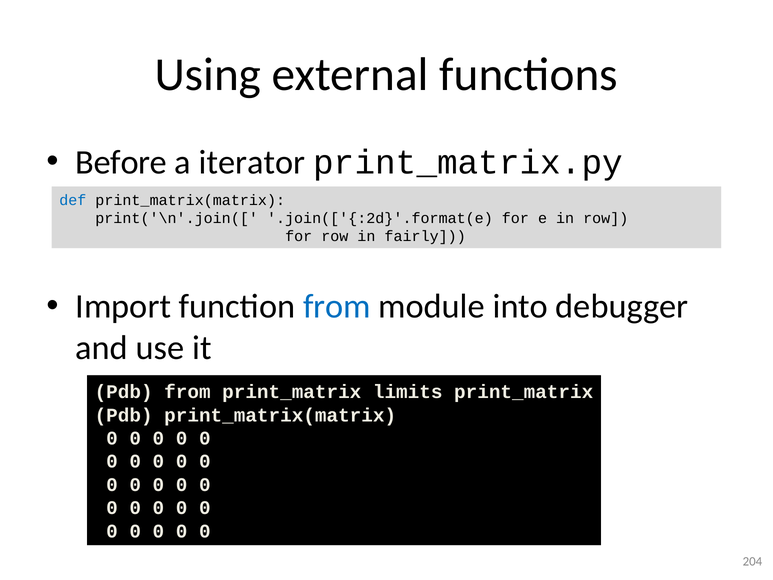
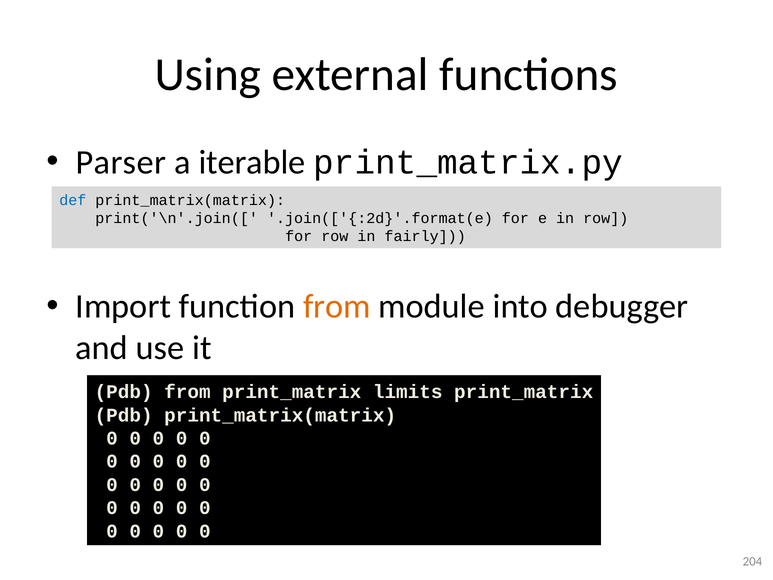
Before: Before -> Parser (121, 162)
iterator: iterator -> iterable (252, 162)
from colour: blue -> orange (337, 307)
